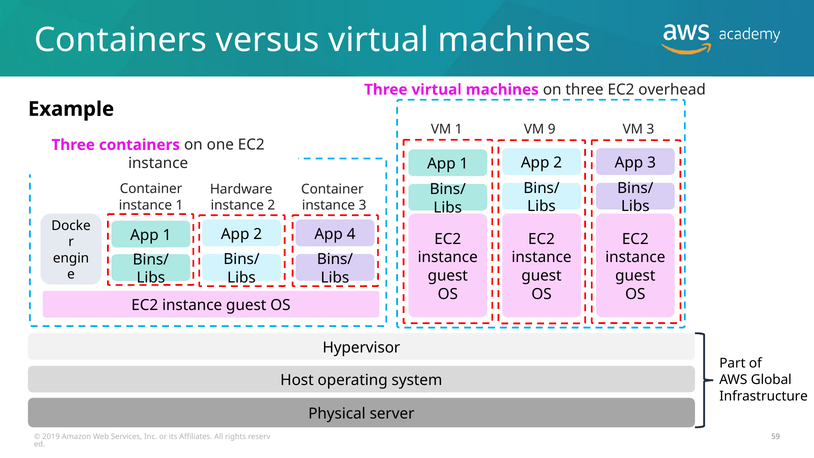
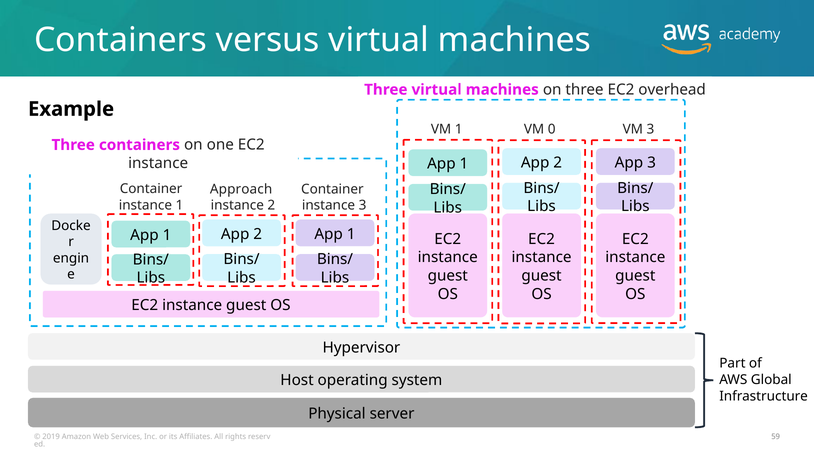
9: 9 -> 0 (552, 129)
Hardware: Hardware -> Approach (241, 189)
4: 4 -> 1 (351, 234)
